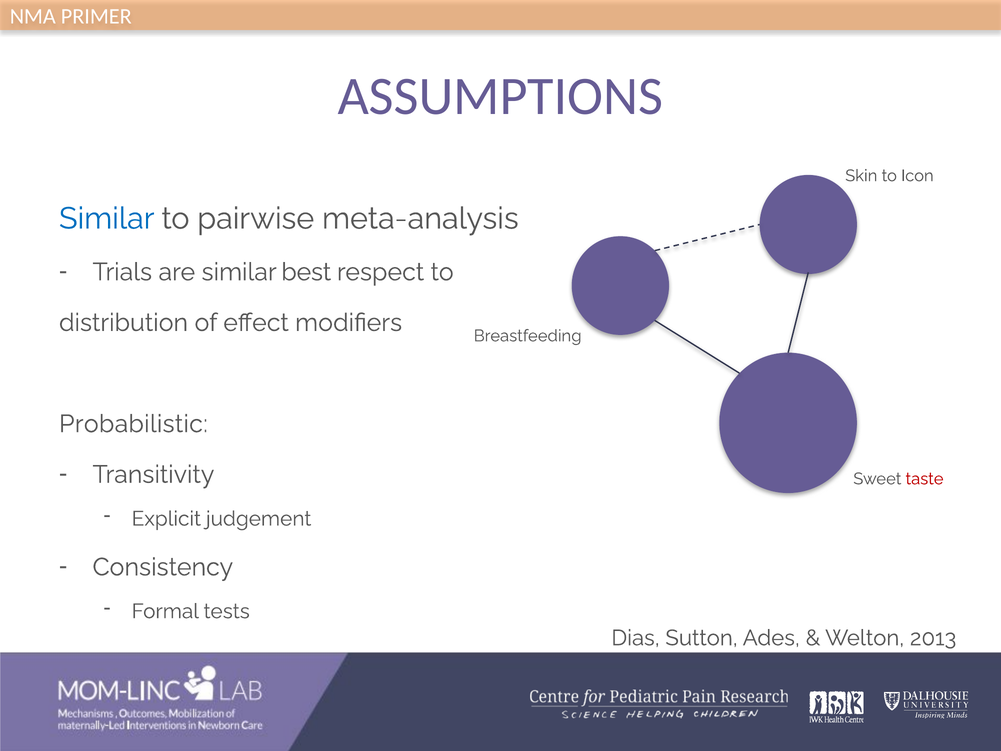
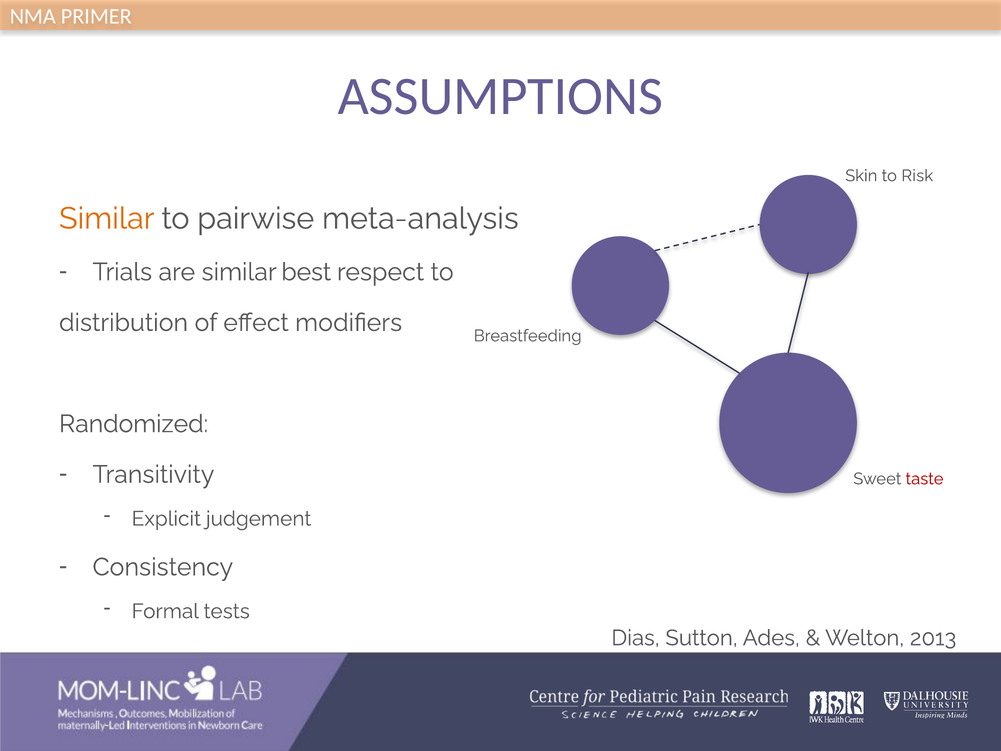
Icon: Icon -> Risk (917, 176)
Similar colour: blue -> orange (107, 218)
Probabilistic: Probabilistic -> Randomized (134, 424)
